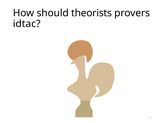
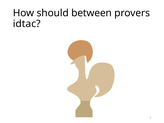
theorists: theorists -> between (92, 13)
